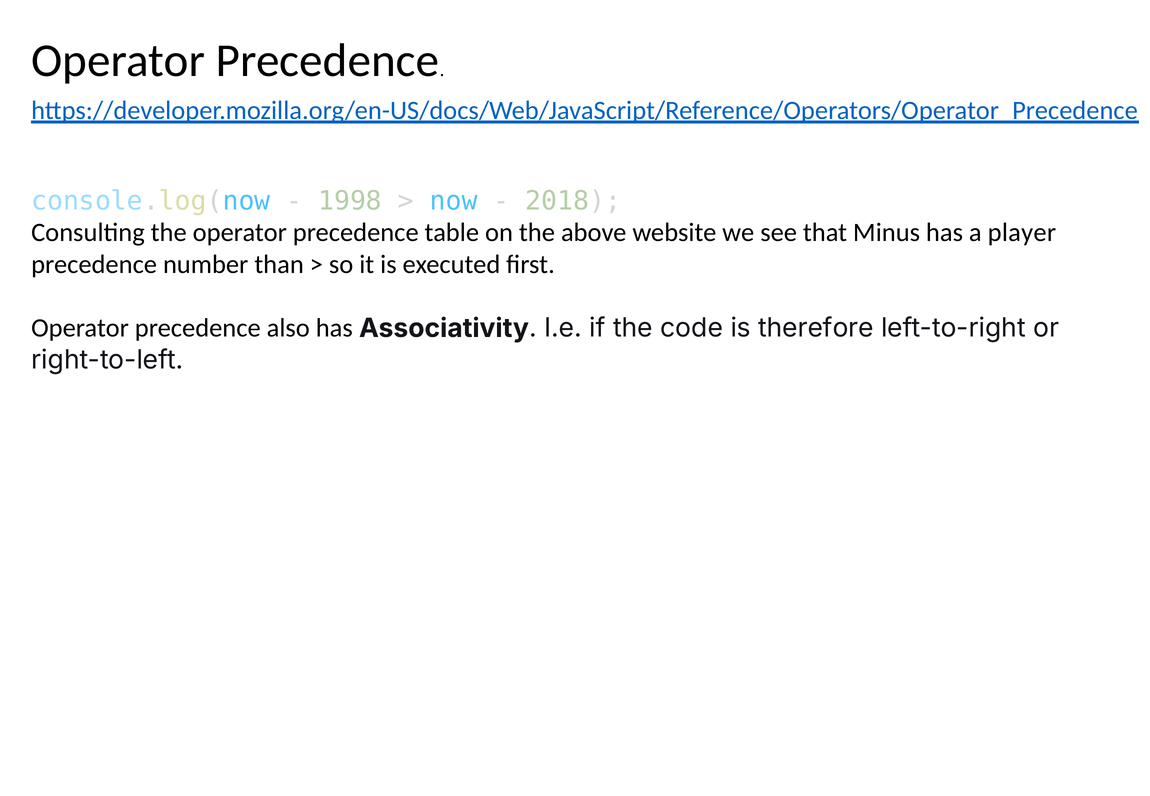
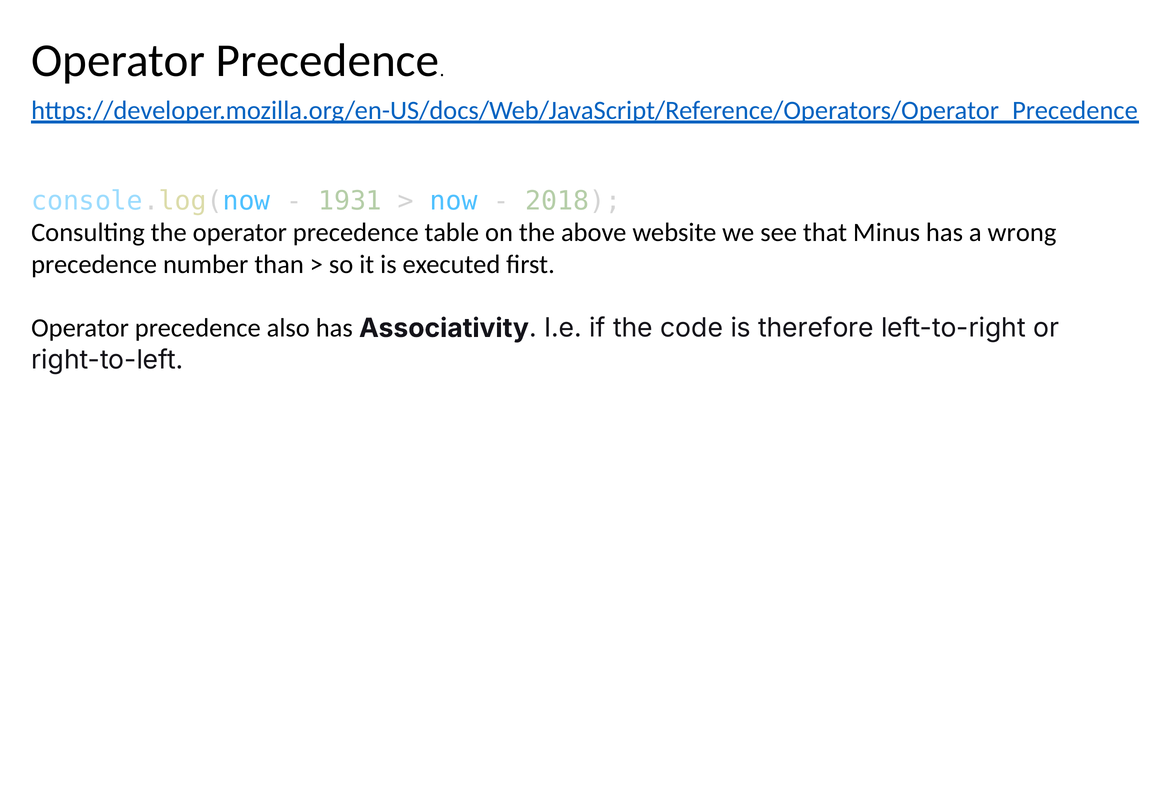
1998: 1998 -> 1931 (350, 201)
player: player -> wrong (1022, 233)
